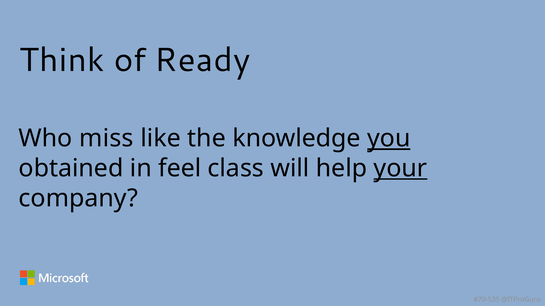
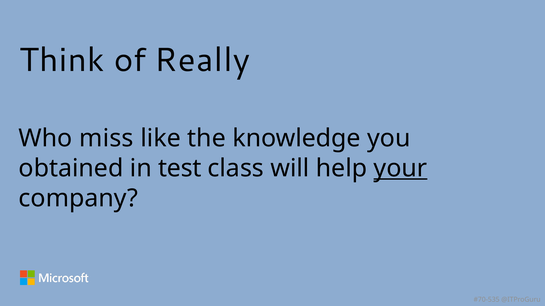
Ready: Ready -> Really (202, 60)
you underline: present -> none (389, 139)
feel: feel -> test (180, 169)
